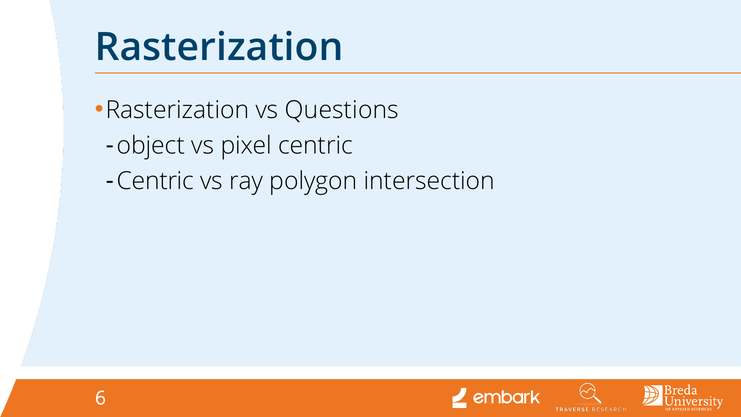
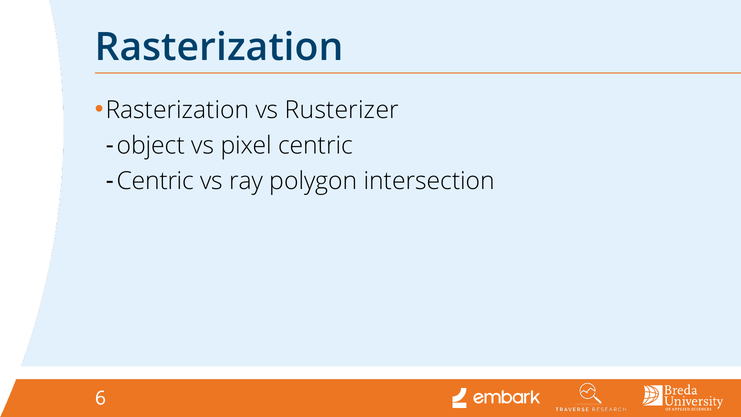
Questions: Questions -> Rusterizer (342, 110)
